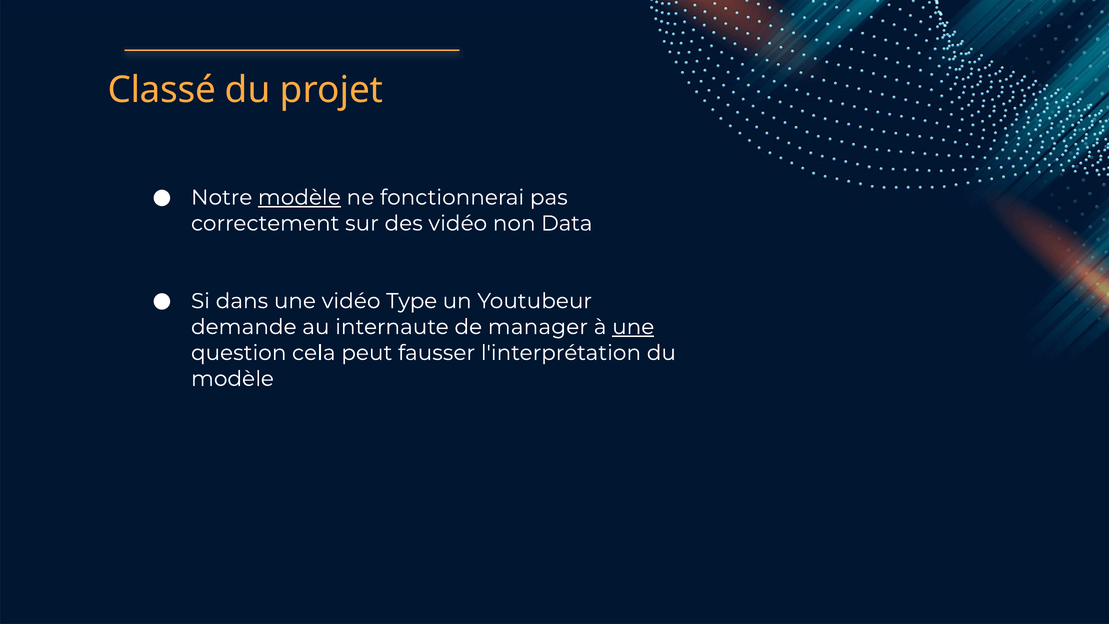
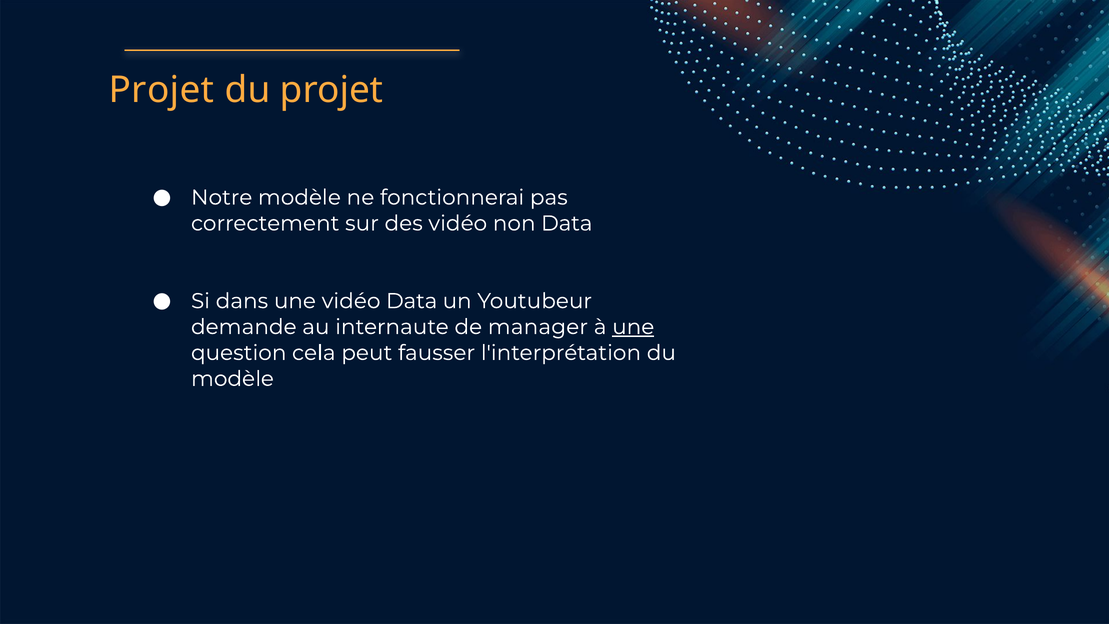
Classé: Classé -> Projet (161, 90)
modèle underline: present -> none (299, 197)
vidéo Type: Type -> Data (412, 301)
